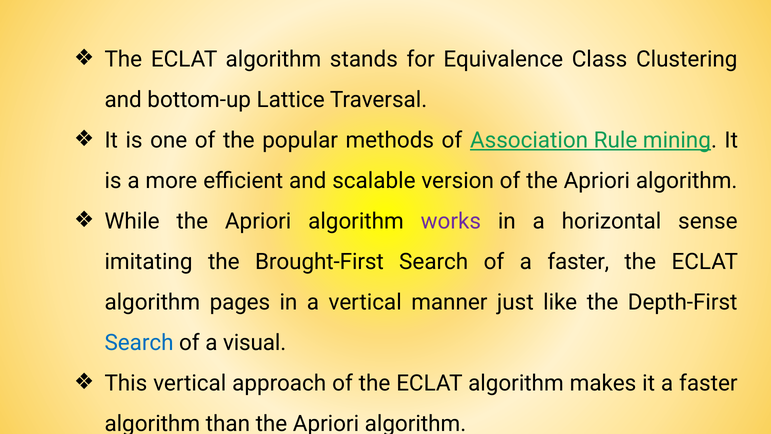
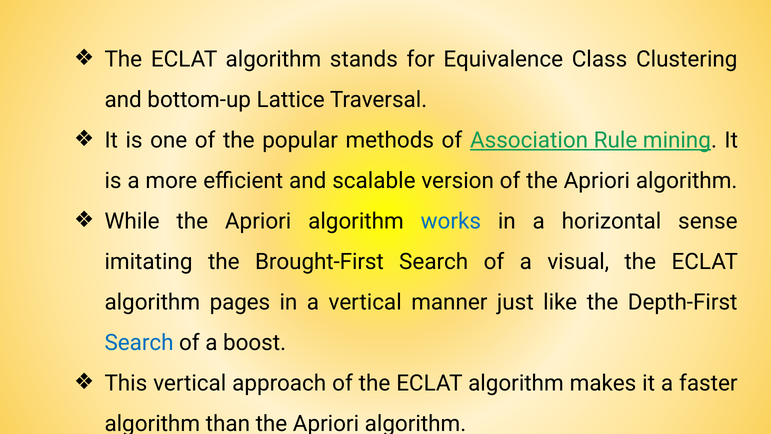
works colour: purple -> blue (451, 221)
of a faster: faster -> visual (578, 261)
visual: visual -> boost (255, 342)
